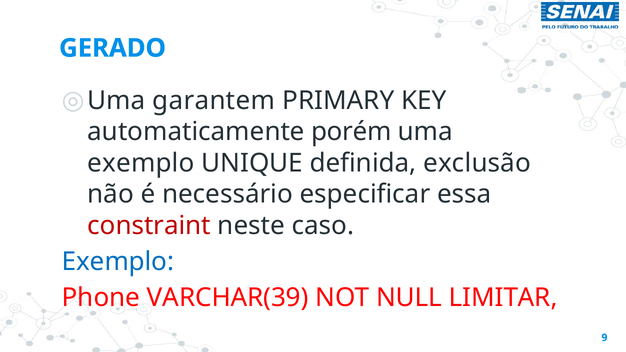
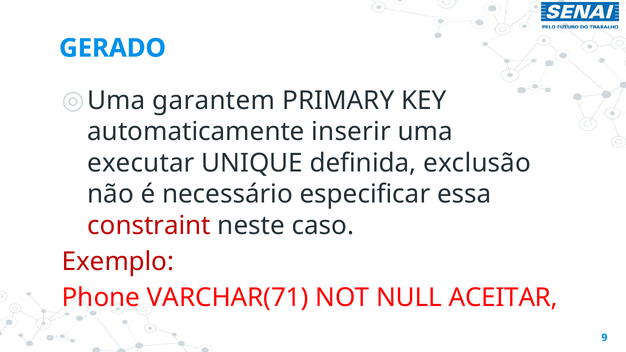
porém: porém -> inserir (351, 132)
exemplo: exemplo -> executar (141, 163)
Exemplo colour: blue -> red (118, 262)
VARCHAR(39: VARCHAR(39 -> VARCHAR(71 (228, 298)
LIMITAR: LIMITAR -> ACEITAR (503, 298)
